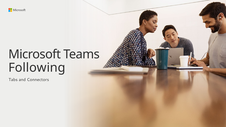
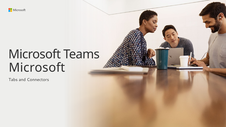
Following: Following -> Microsoft (37, 68)
